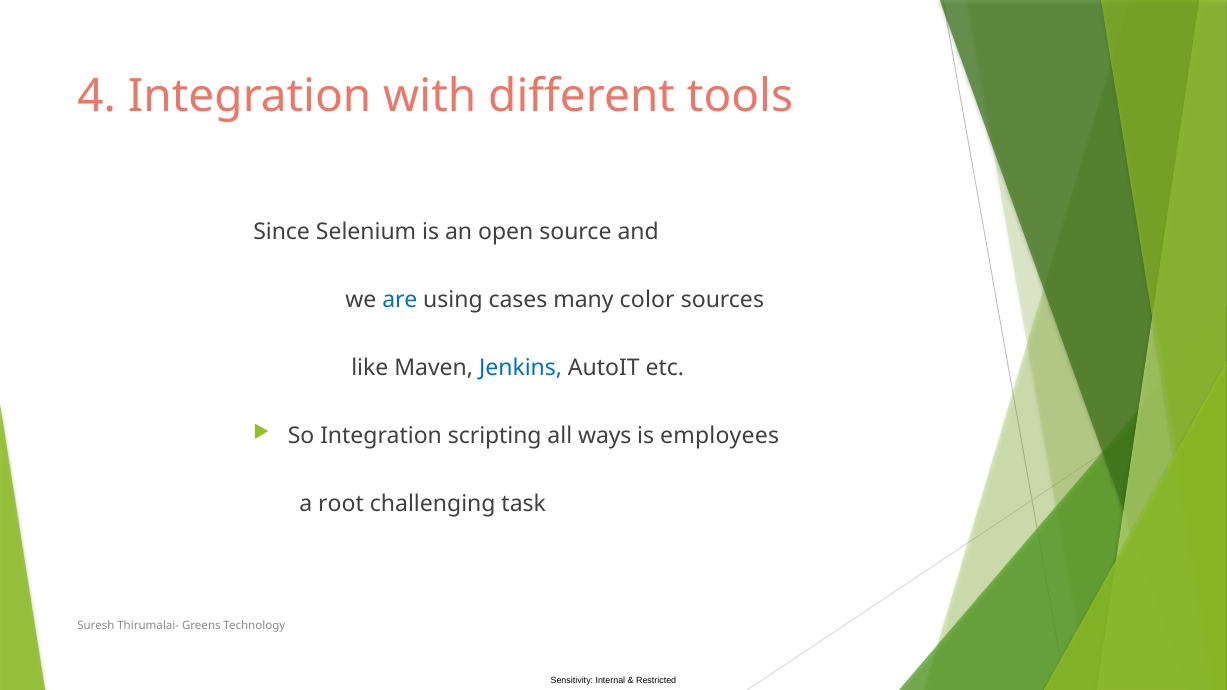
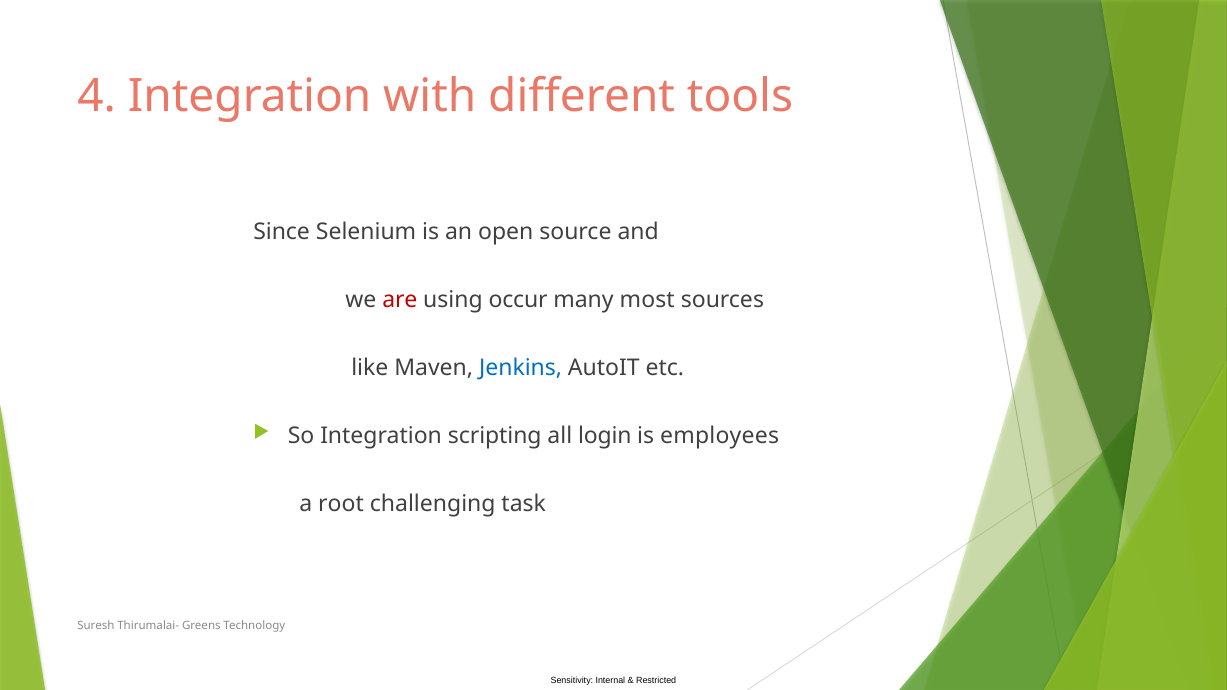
are colour: blue -> red (400, 300)
cases: cases -> occur (518, 300)
color: color -> most (647, 300)
ways: ways -> login (605, 436)
